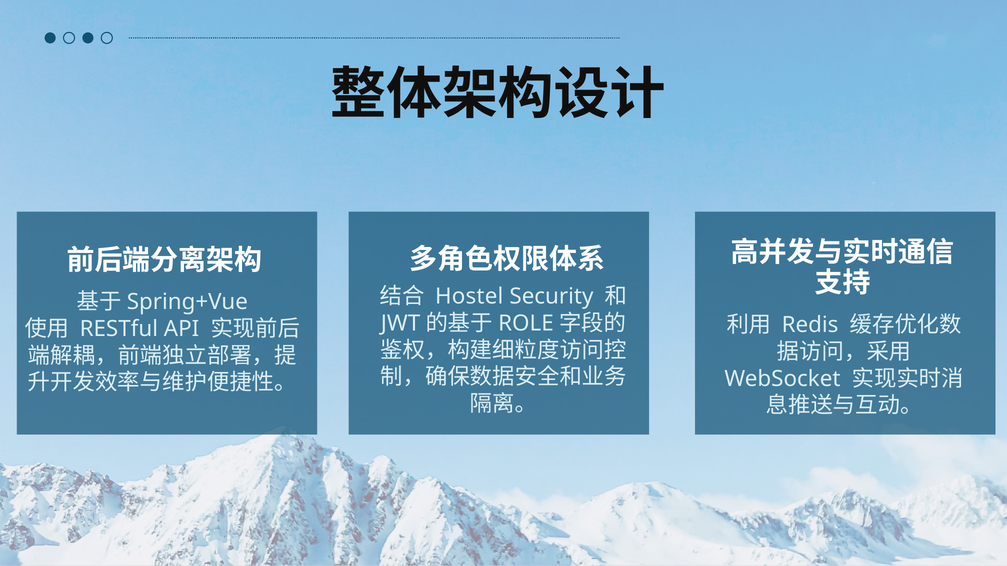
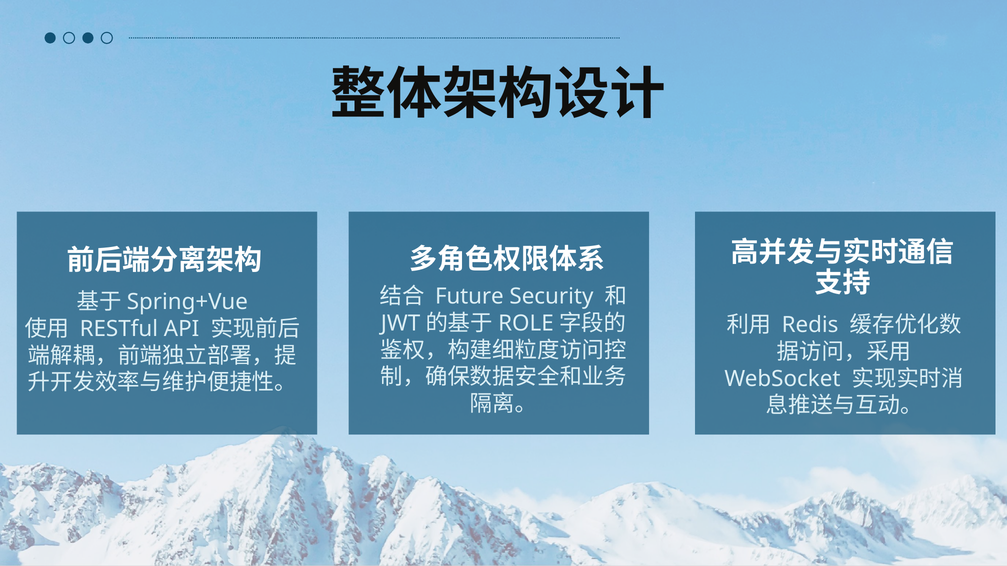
Hostel: Hostel -> Future (469, 297)
